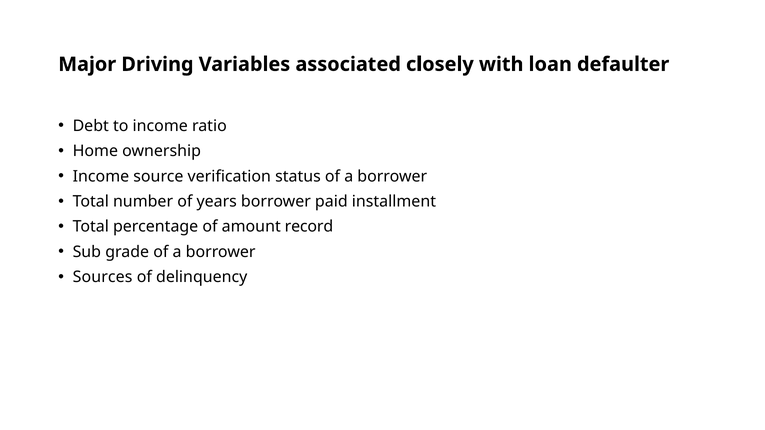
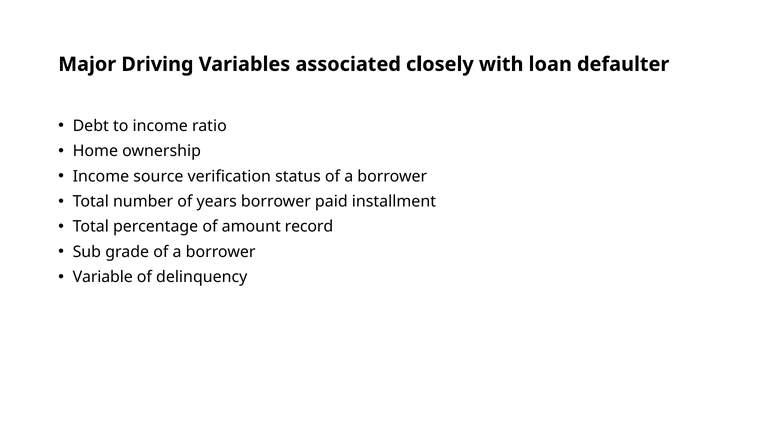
Sources: Sources -> Variable (103, 277)
